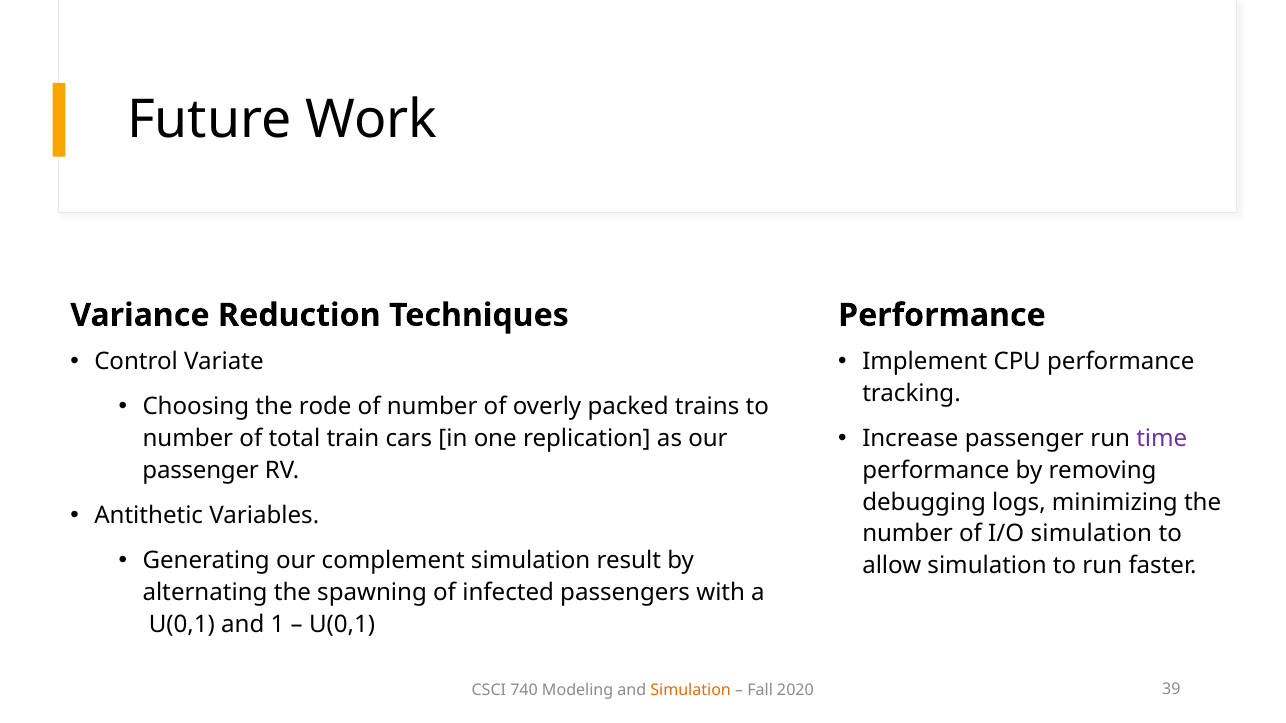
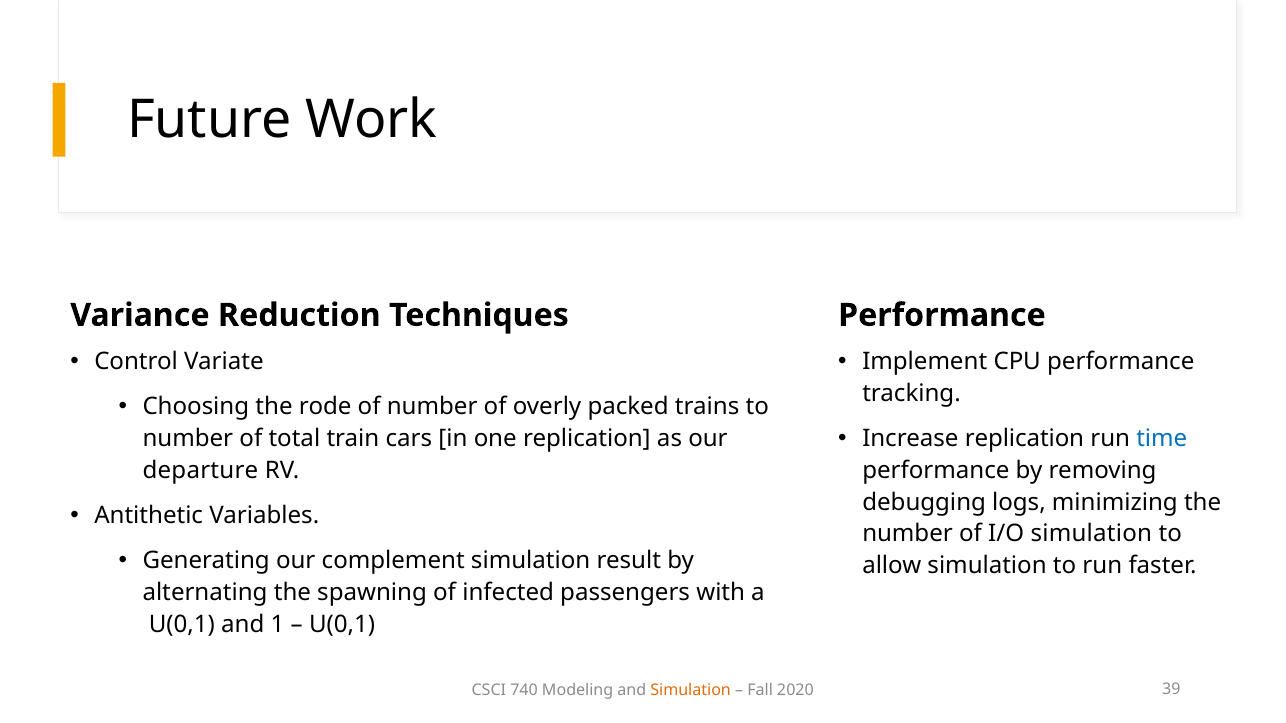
Increase passenger: passenger -> replication (1024, 439)
time colour: purple -> blue (1162, 439)
passenger: passenger -> departure (200, 471)
